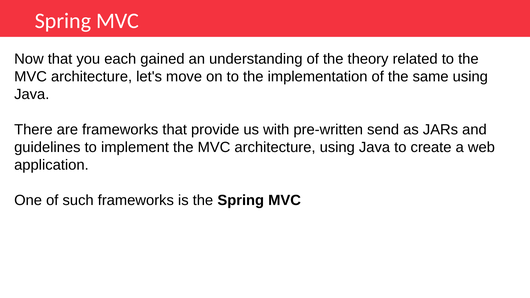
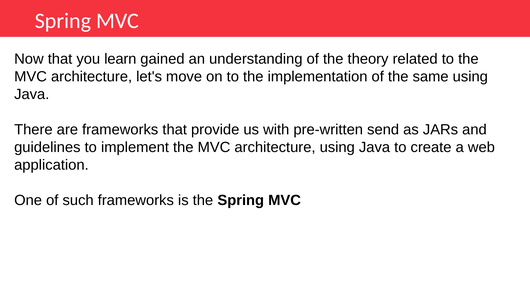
each: each -> learn (120, 59)
